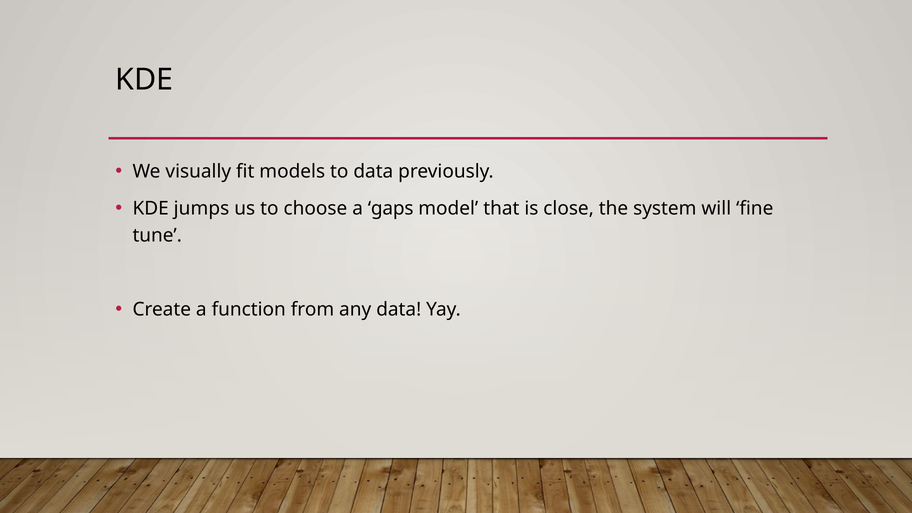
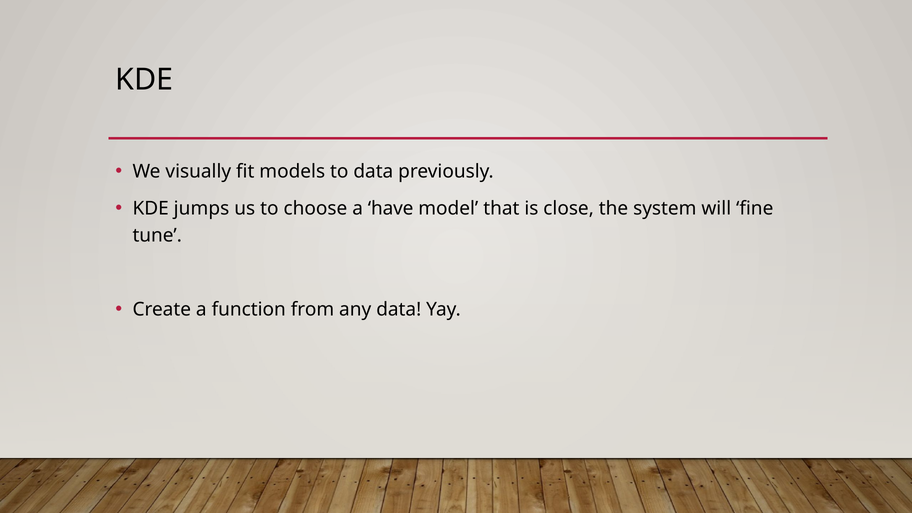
gaps: gaps -> have (391, 208)
